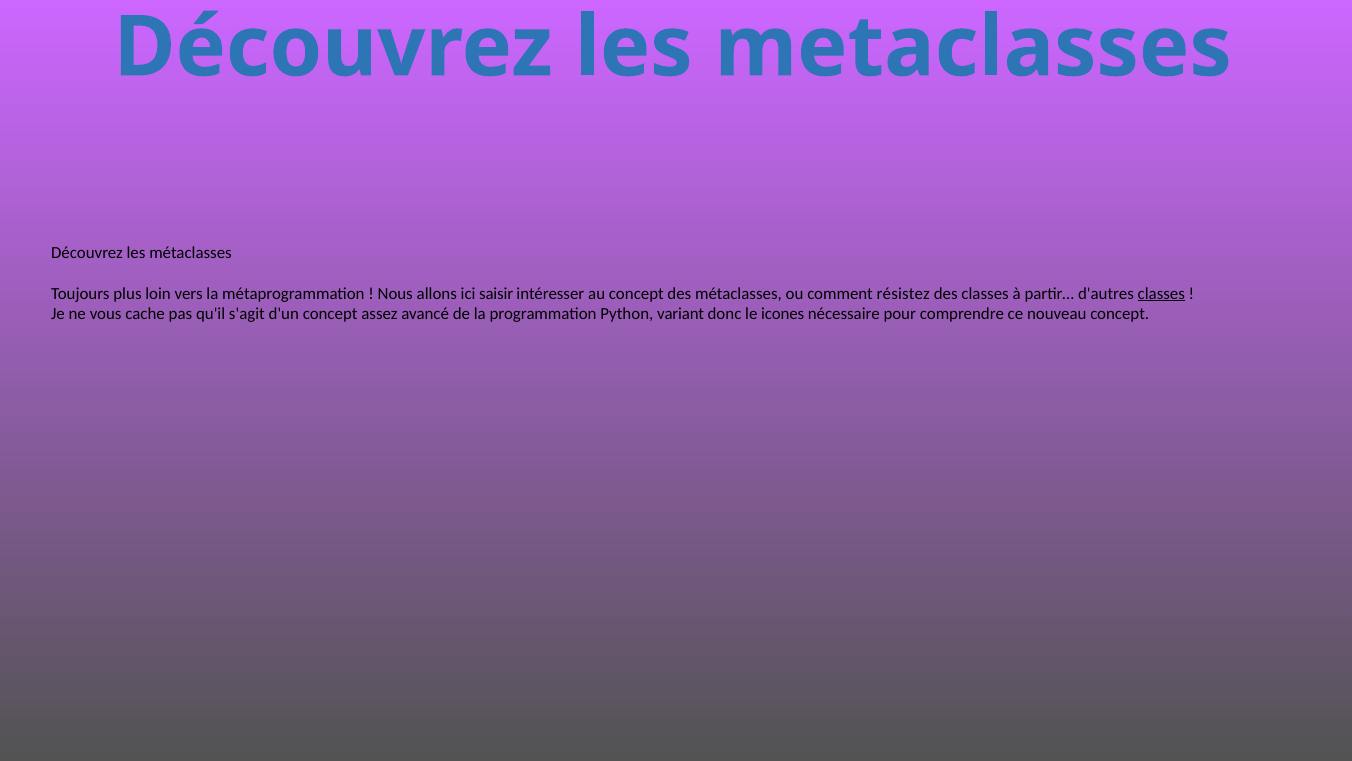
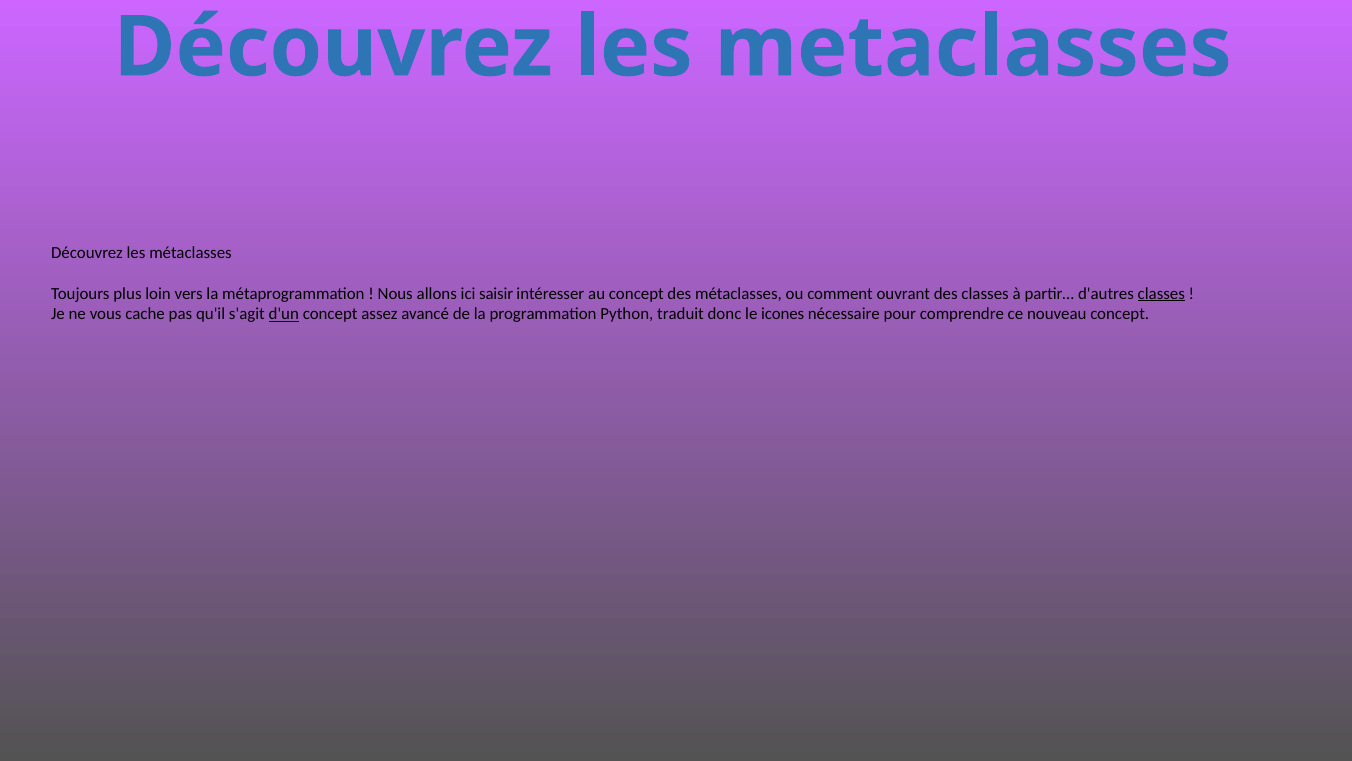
résistez: résistez -> ouvrant (903, 293)
d'un underline: none -> present (284, 314)
variant: variant -> traduit (681, 314)
